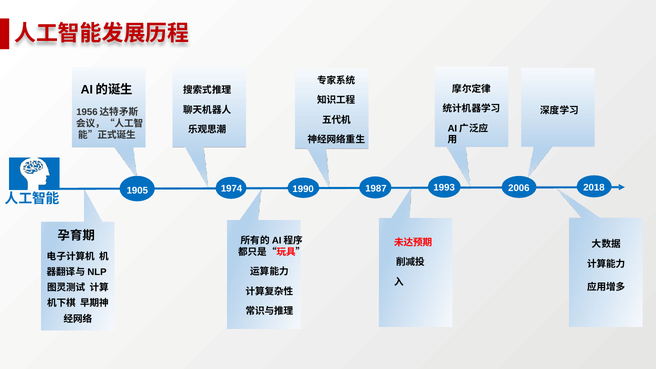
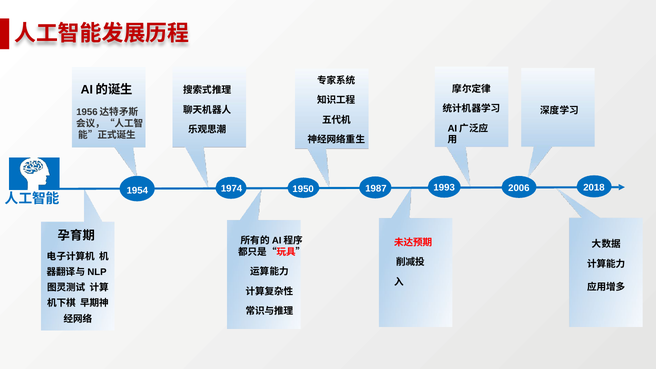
1905: 1905 -> 1954 (137, 190)
1990: 1990 -> 1950 (303, 189)
